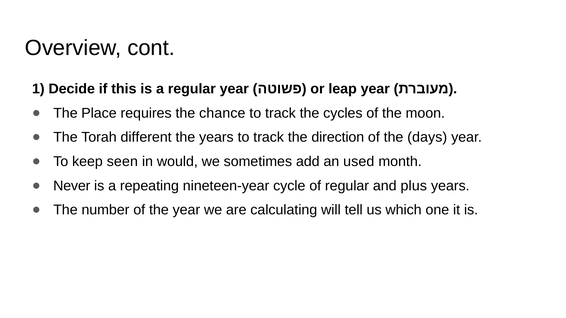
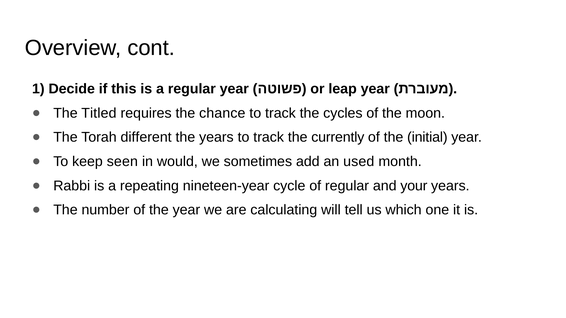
Place: Place -> Titled (99, 113)
direction: direction -> currently (338, 137)
days: days -> initial (427, 137)
Never: Never -> Rabbi (72, 186)
plus: plus -> your (414, 186)
